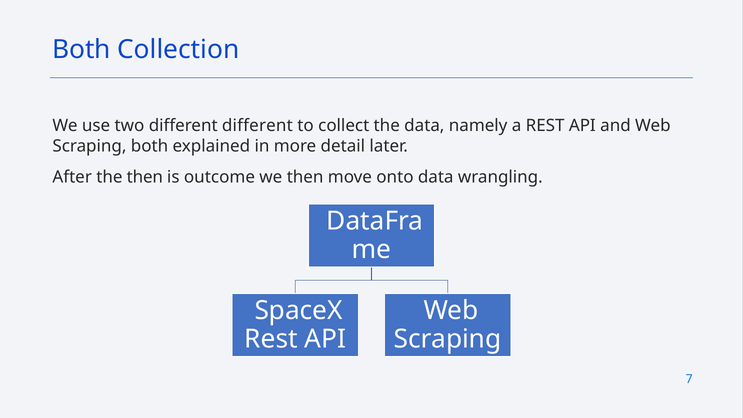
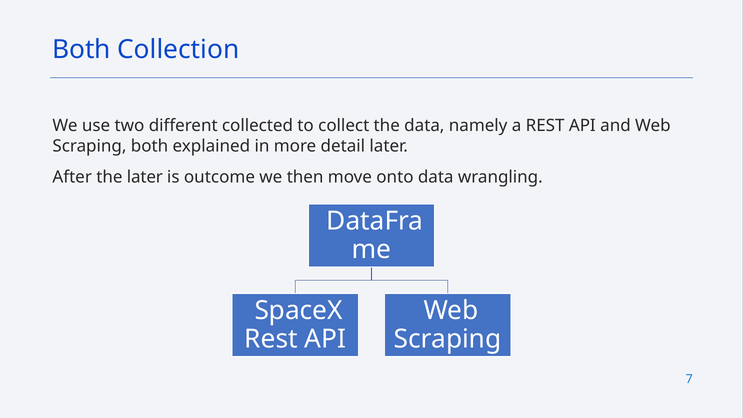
different different: different -> collected (257, 125)
the then: then -> later (145, 177)
